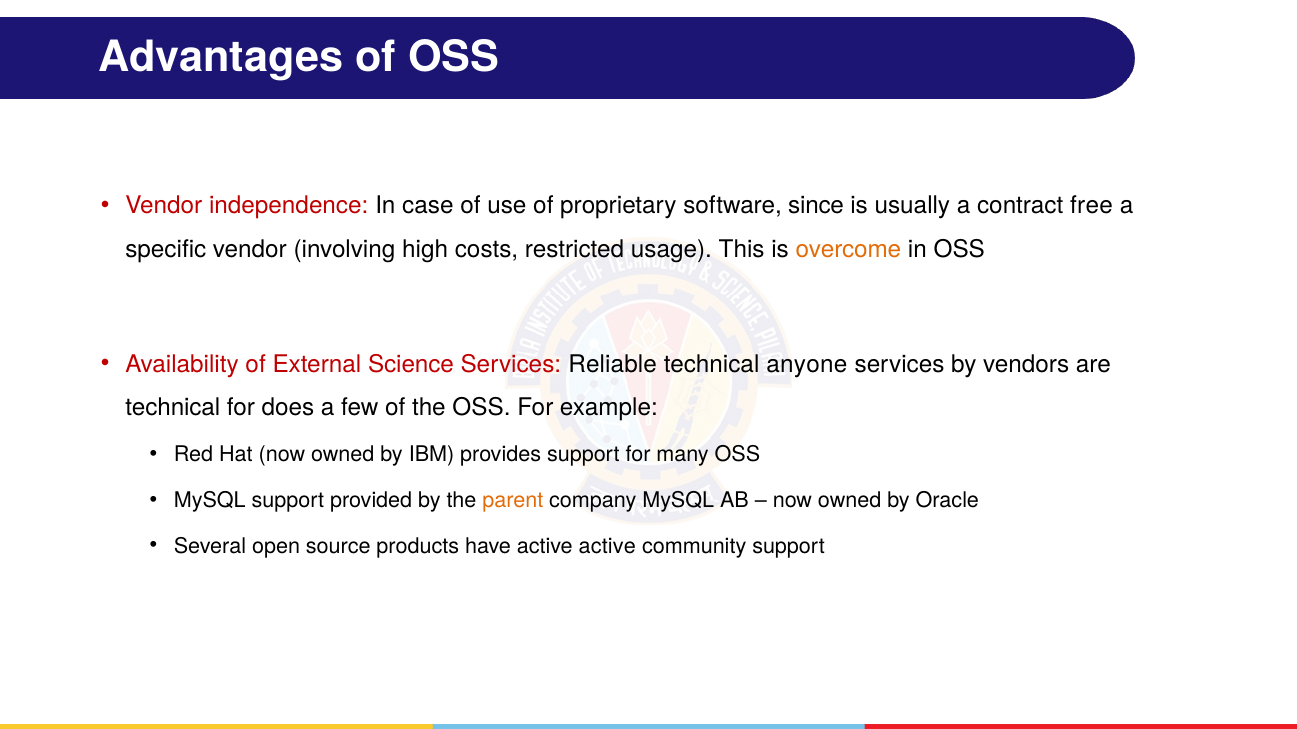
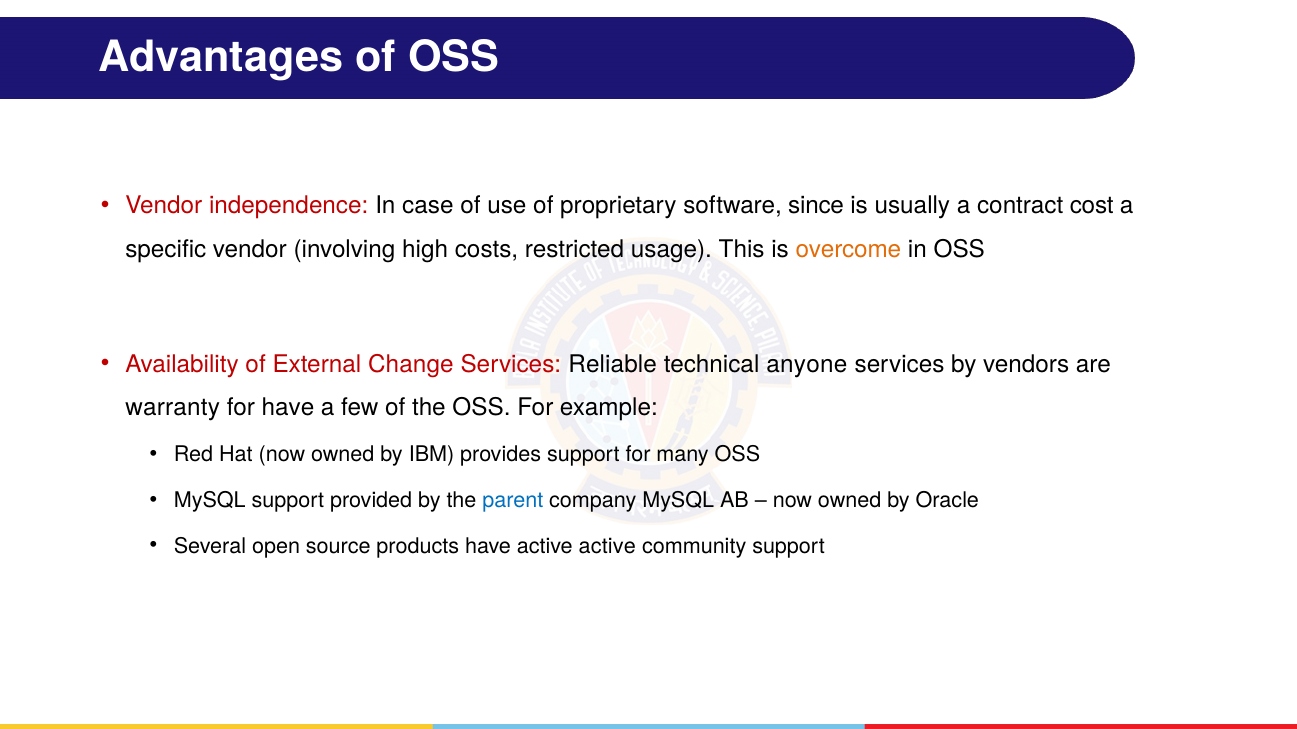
free: free -> cost (1092, 206)
Science: Science -> Change (411, 364)
technical: technical -> warranty (173, 408)
for does: does -> have (288, 408)
parent colour: orange -> blue (513, 501)
